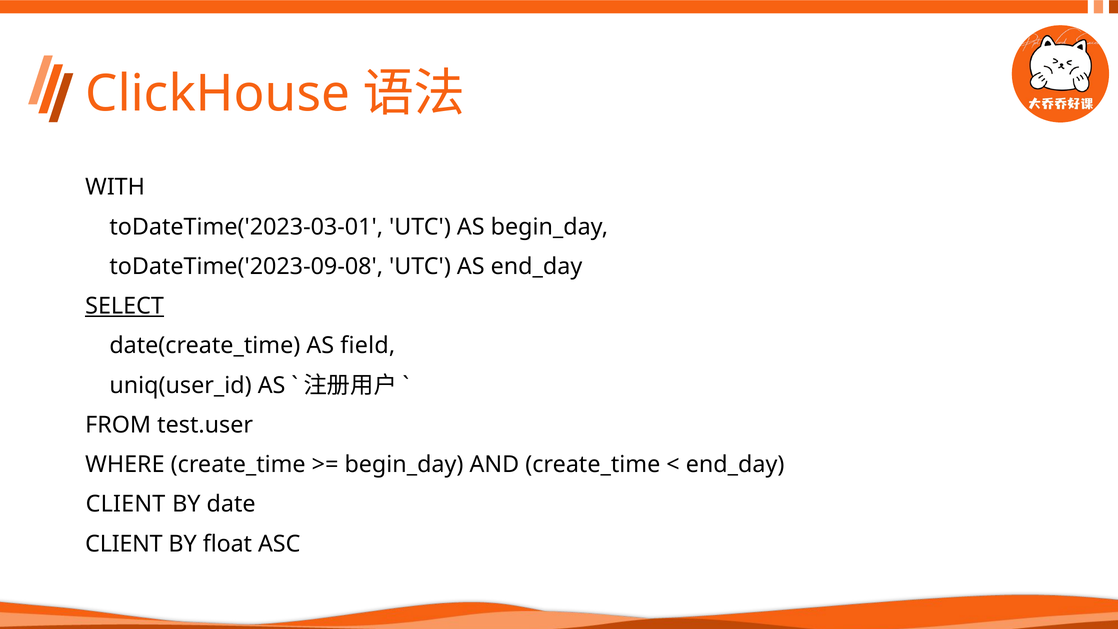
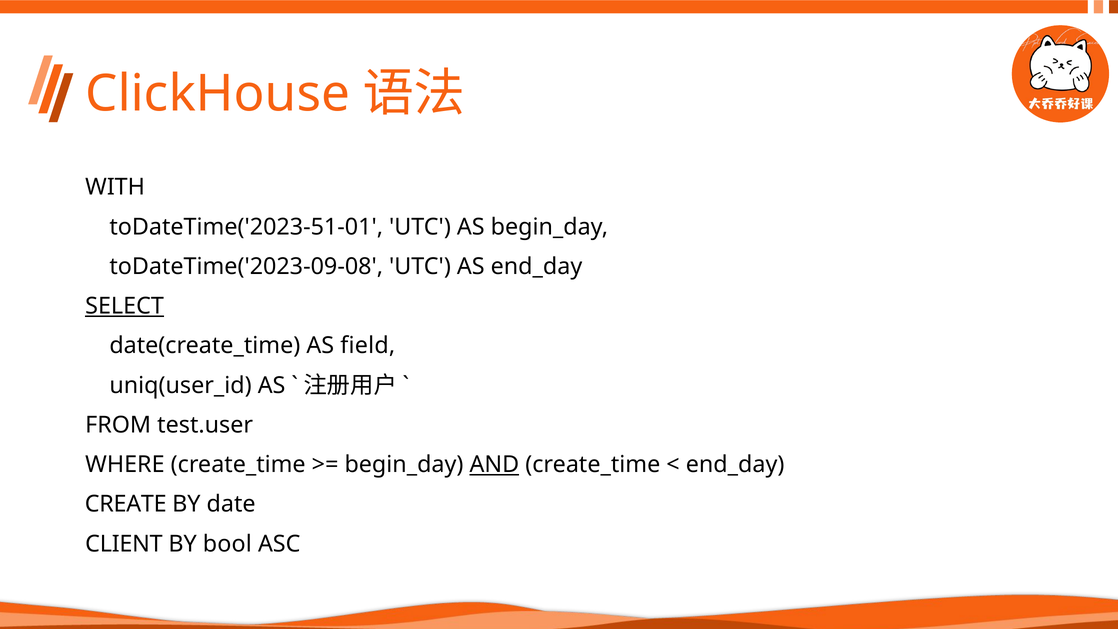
toDateTime('2023-03-01: toDateTime('2023-03-01 -> toDateTime('2023-51-01 (246, 227)
AND underline: none -> present (494, 465)
CLIENT: CLIENT -> CREATE (126, 504)
float: float -> bool (227, 544)
